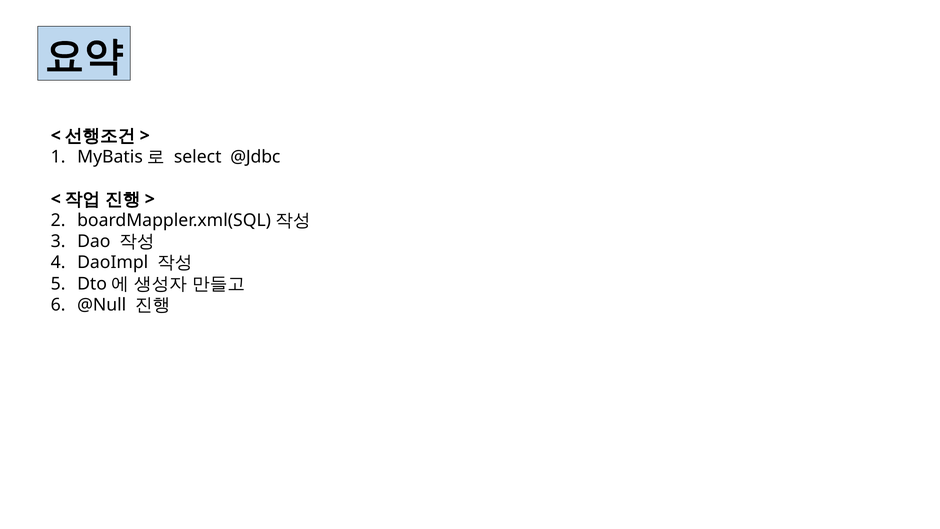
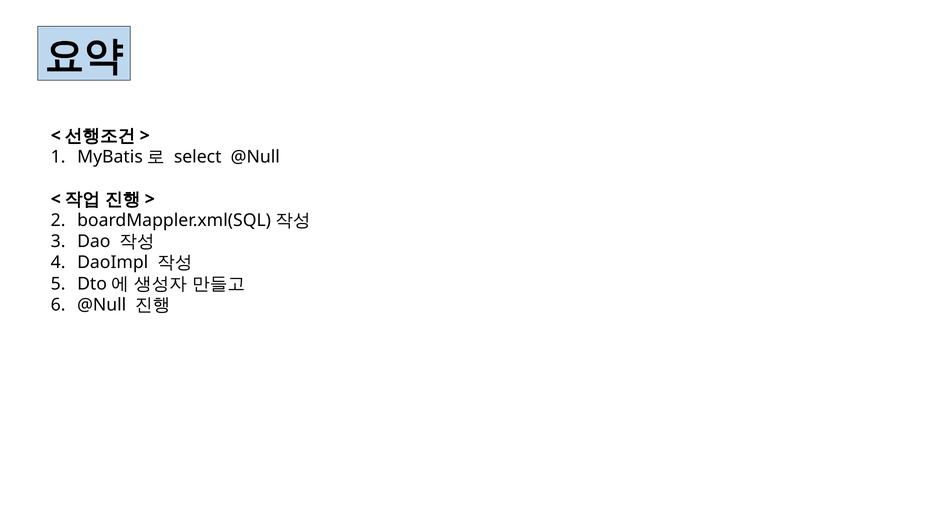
select @Jdbc: @Jdbc -> @Null (255, 157)
